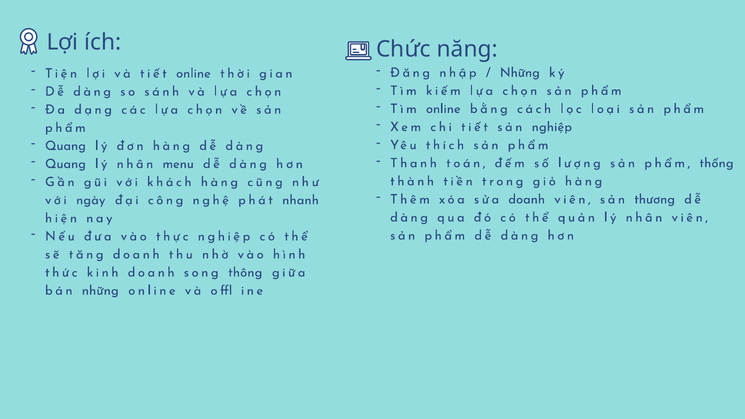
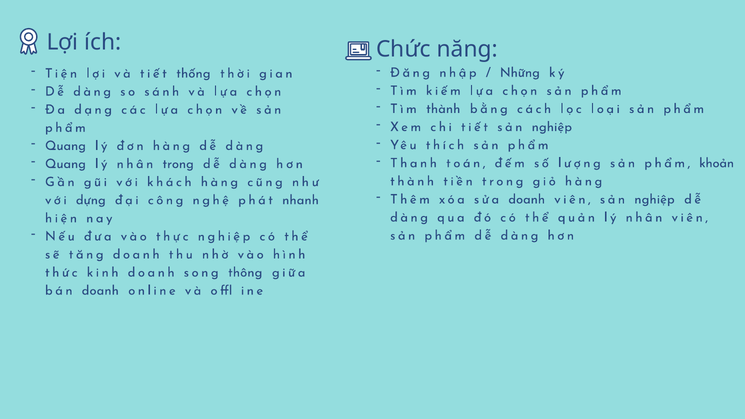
tiết online: online -> thống (193, 73)
Tìm online: online -> thành (443, 109)
thống: thống -> khoản (717, 163)
nhân menu: menu -> trong (178, 164)
viên sản thương: thương -> nghiệp (655, 199)
ngày: ngày -> dựng (91, 200)
bán những: những -> doanh (100, 290)
